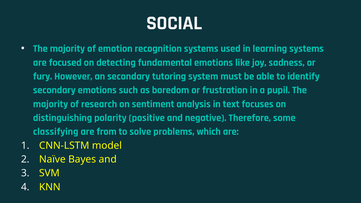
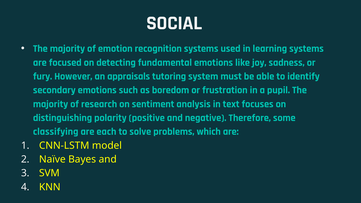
an secondary: secondary -> appraisals (129, 76)
from: from -> each (106, 132)
